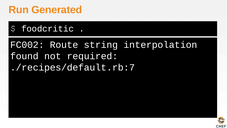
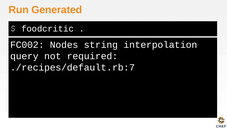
Route: Route -> Nodes (64, 45)
found: found -> query (24, 56)
